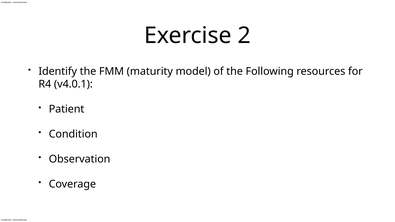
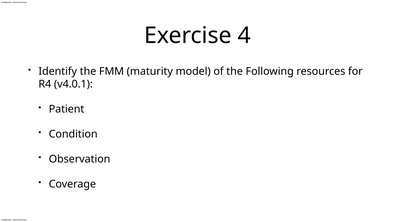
2: 2 -> 4 (244, 36)
